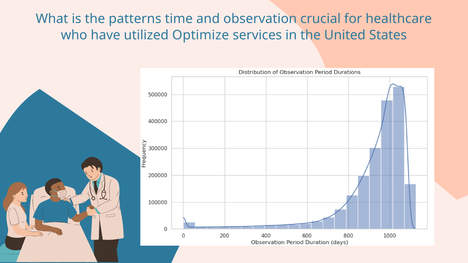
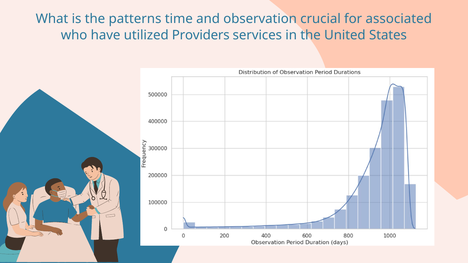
healthcare: healthcare -> associated (399, 19)
Optimize: Optimize -> Providers (201, 35)
